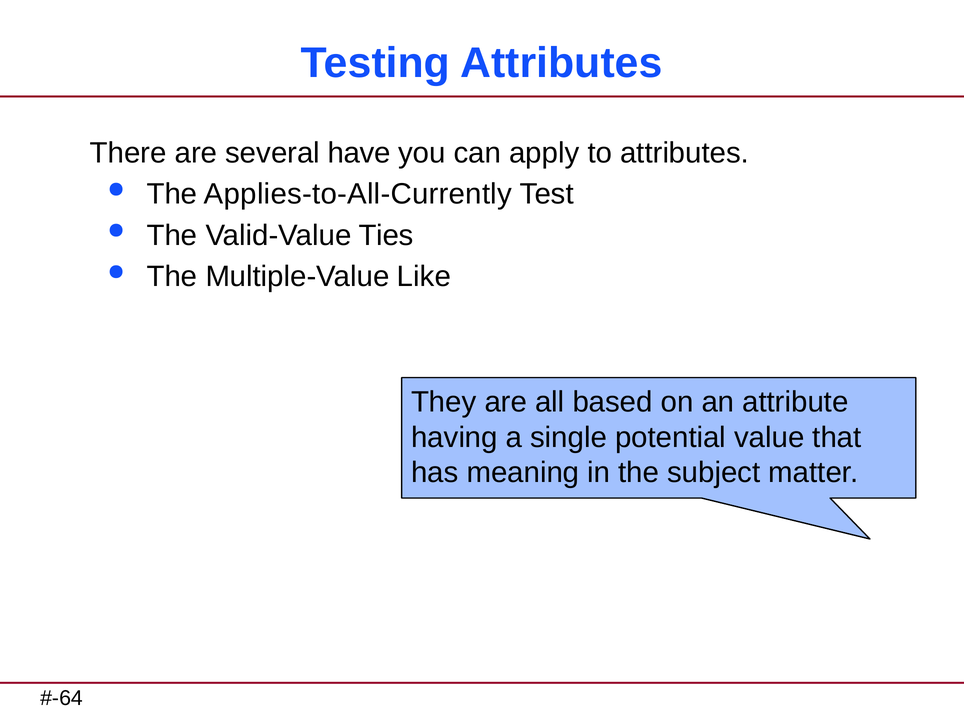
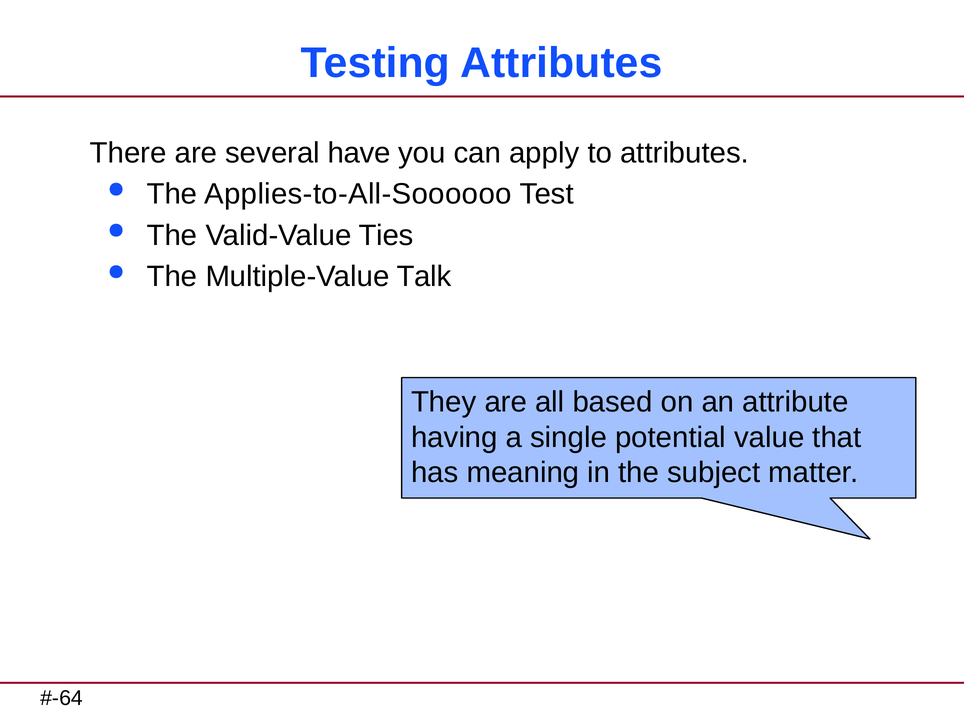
Applies-to-All-Currently: Applies-to-All-Currently -> Applies-to-All-Soooooo (358, 194)
Like: Like -> Talk (424, 277)
